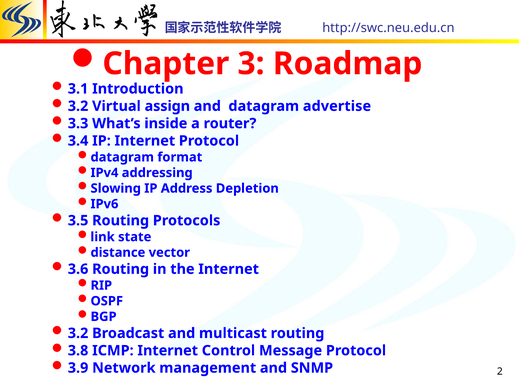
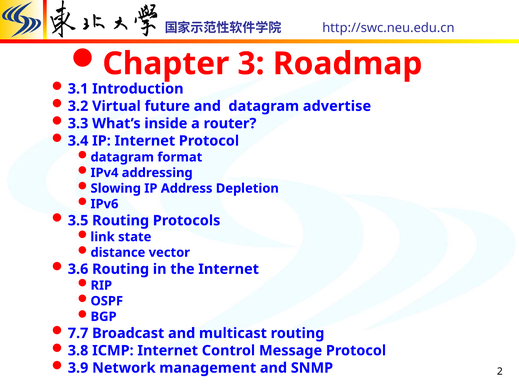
assign: assign -> future (167, 106)
3.2: 3.2 -> 7.7 (78, 333)
